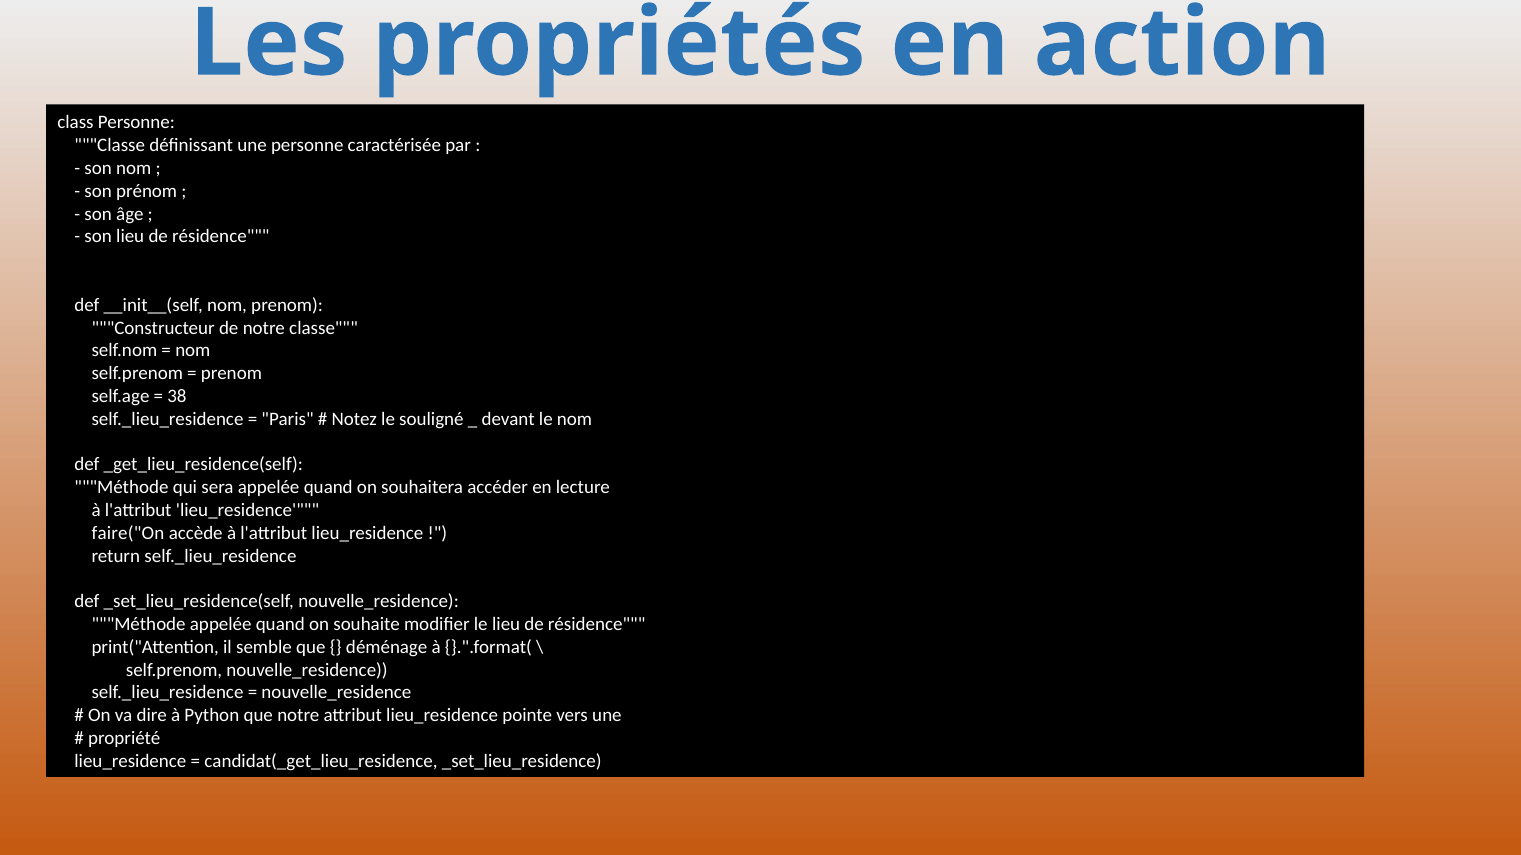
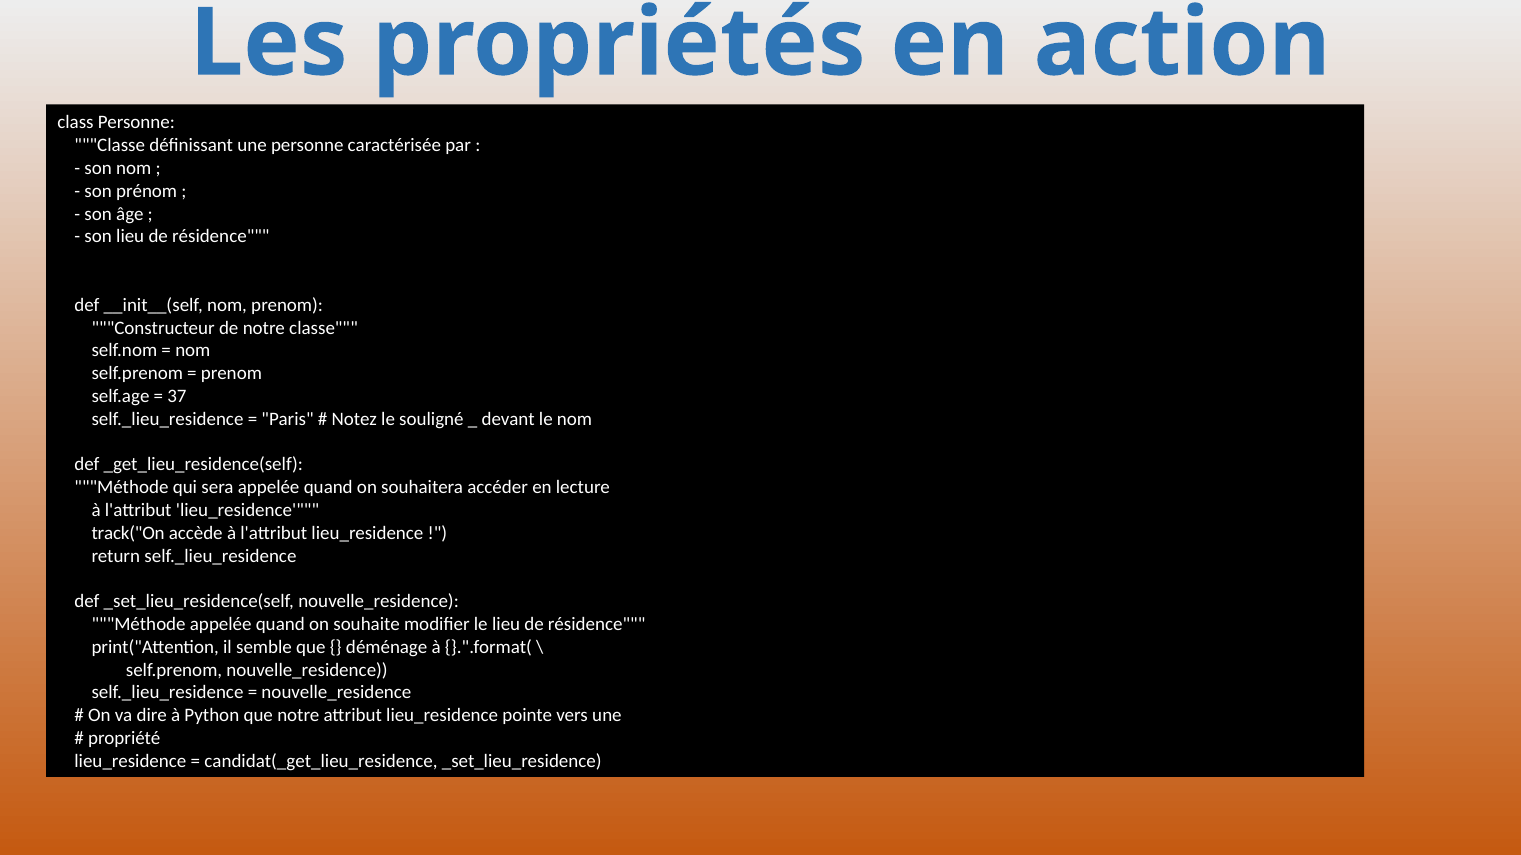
38: 38 -> 37 (177, 397)
faire("On: faire("On -> track("On (128, 533)
